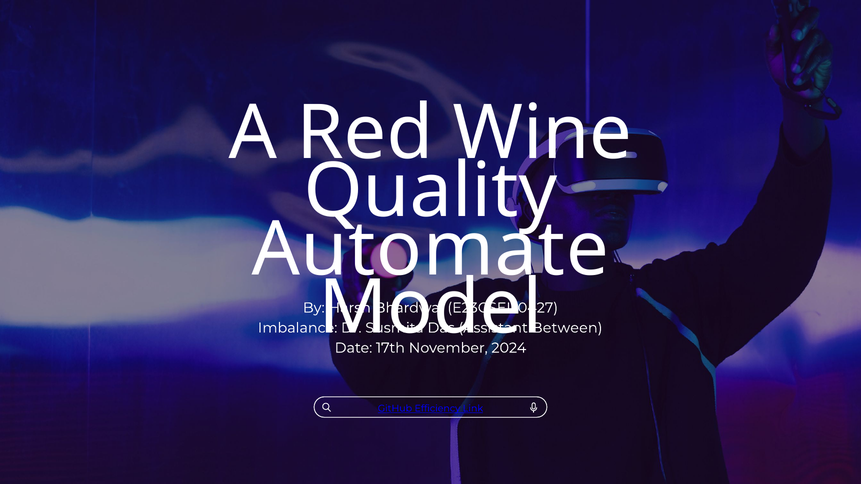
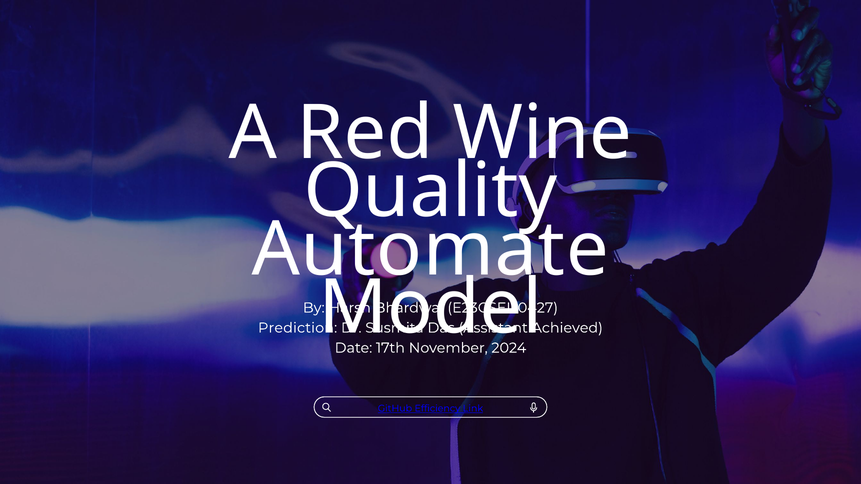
Imbalance: Imbalance -> Prediction (298, 328)
Between: Between -> Achieved (567, 328)
